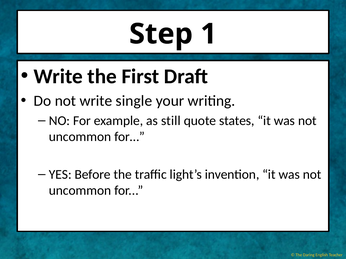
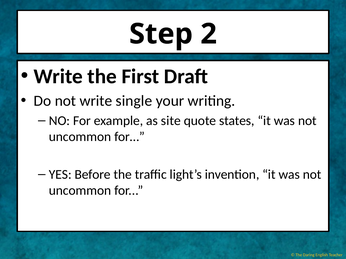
1: 1 -> 2 (209, 34)
still: still -> site (171, 121)
